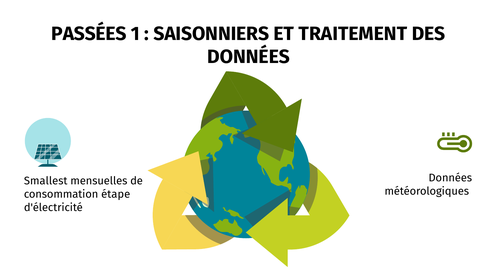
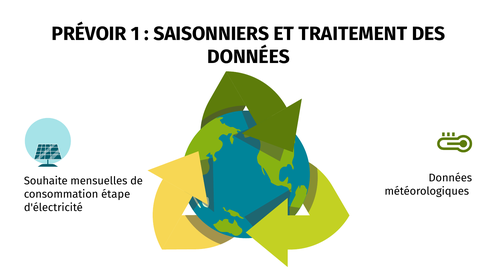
PASSÉES: PASSÉES -> PRÉVOIR (89, 34)
Smallest: Smallest -> Souhaite (46, 181)
